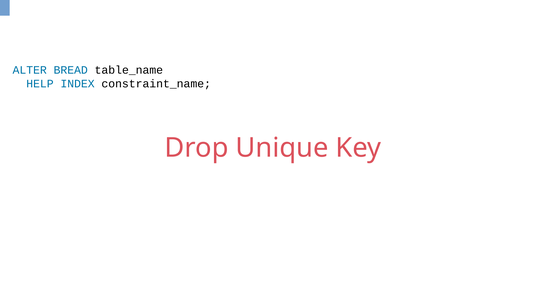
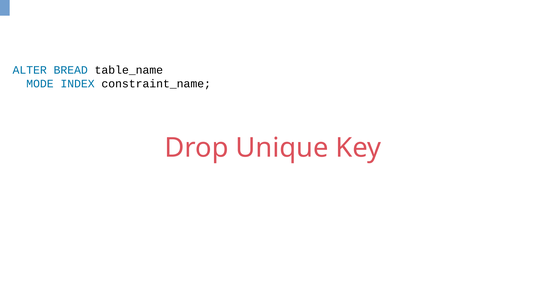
HELP: HELP -> MODE (40, 84)
